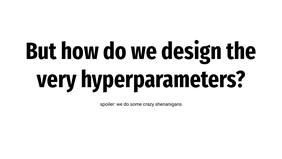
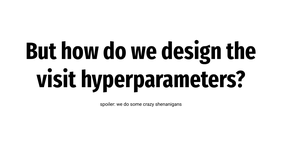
very: very -> visit (56, 79)
